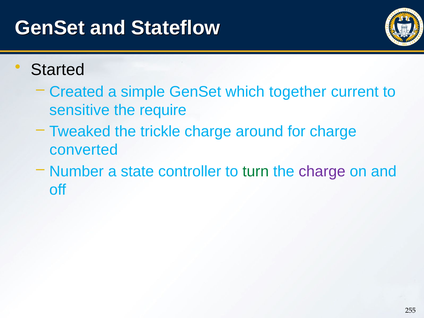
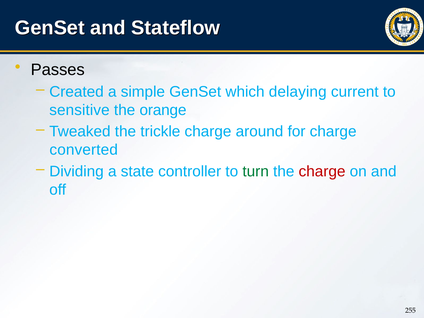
Started: Started -> Passes (58, 70)
together: together -> delaying (298, 92)
require: require -> orange (163, 110)
Number: Number -> Dividing (77, 171)
charge colour: purple -> red (322, 171)
